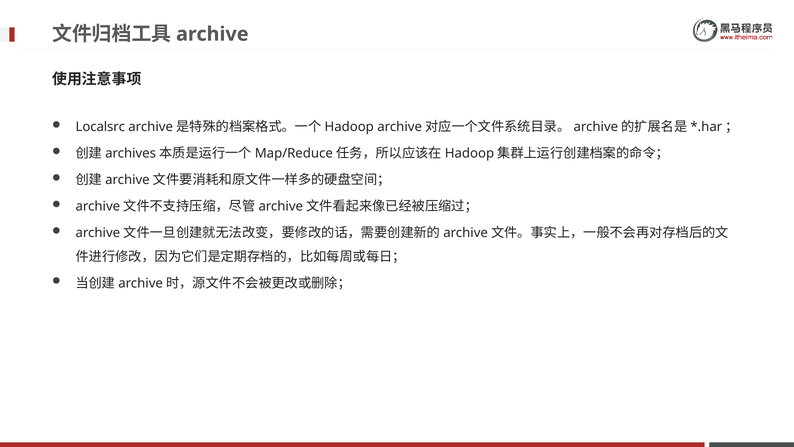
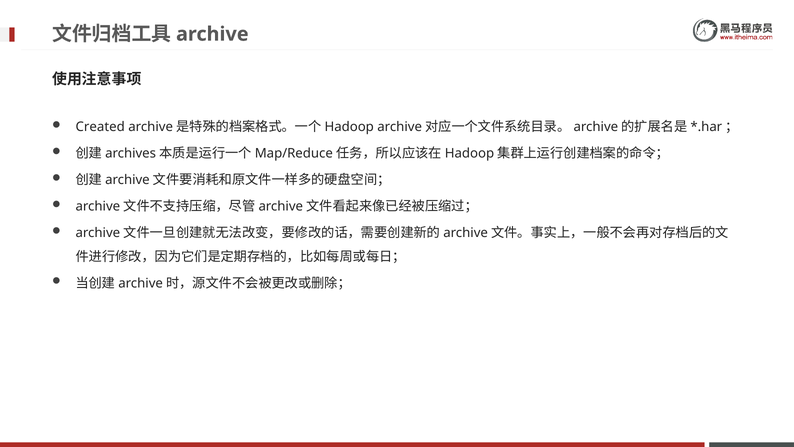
Localsrc: Localsrc -> Created (100, 127)
